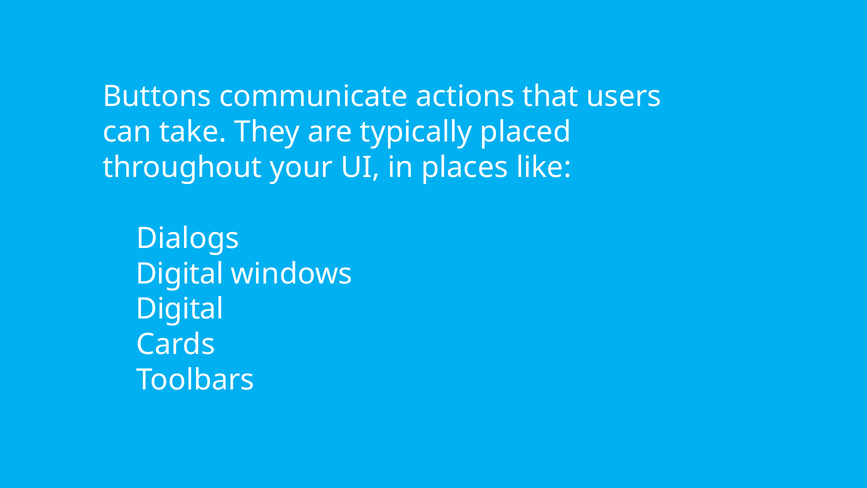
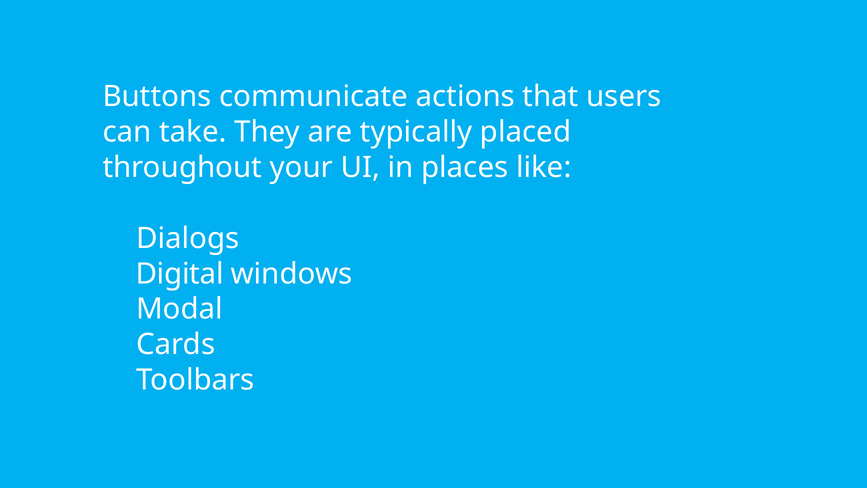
Digital: Digital -> Modal (180, 309)
